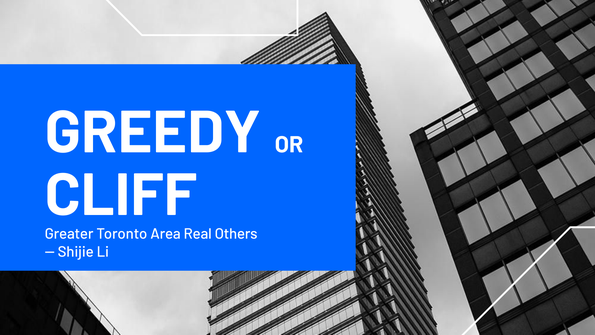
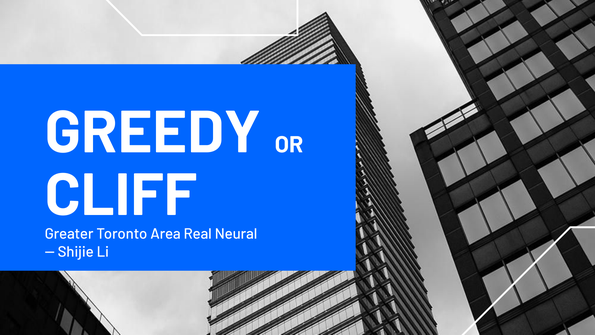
Others: Others -> Neural (236, 234)
